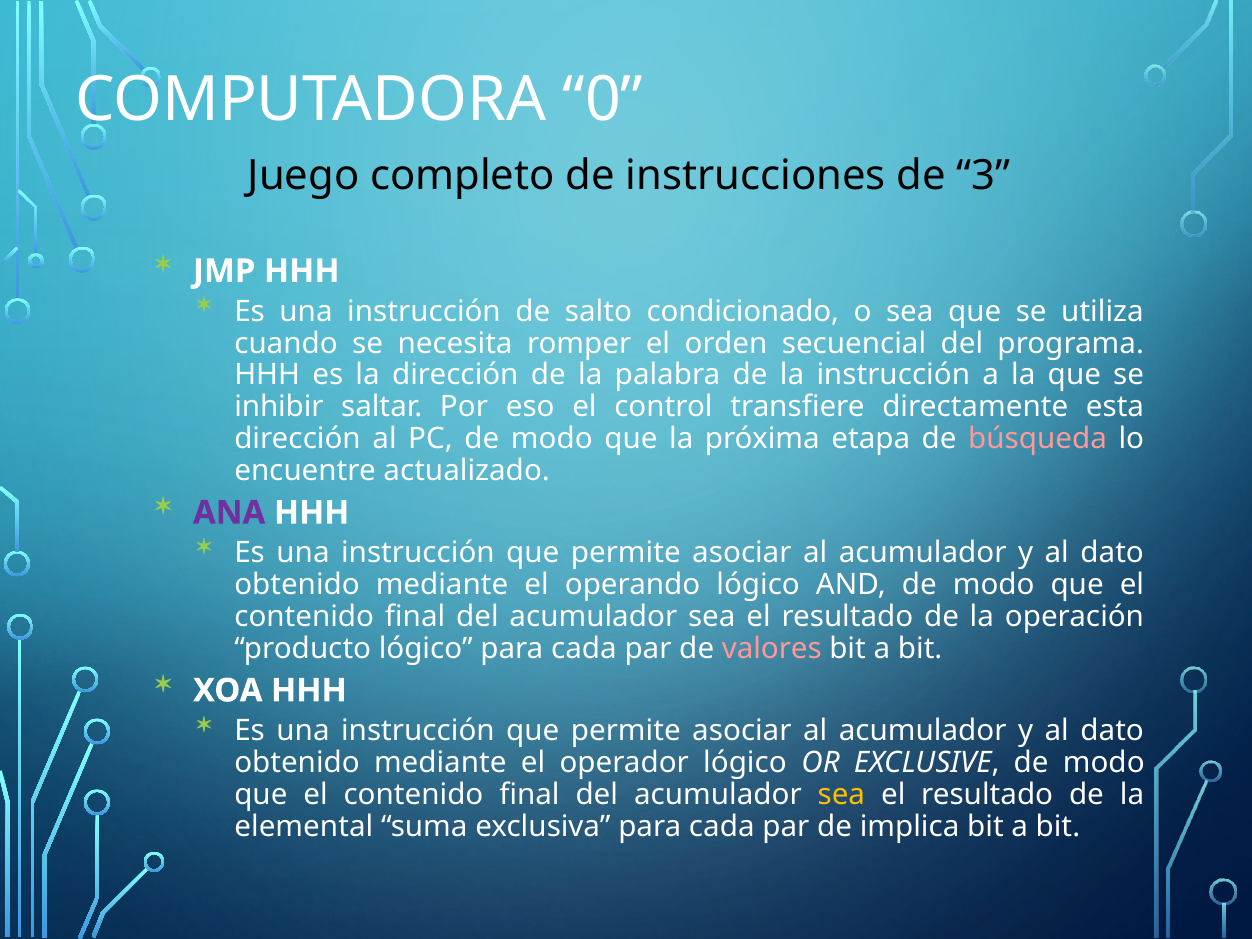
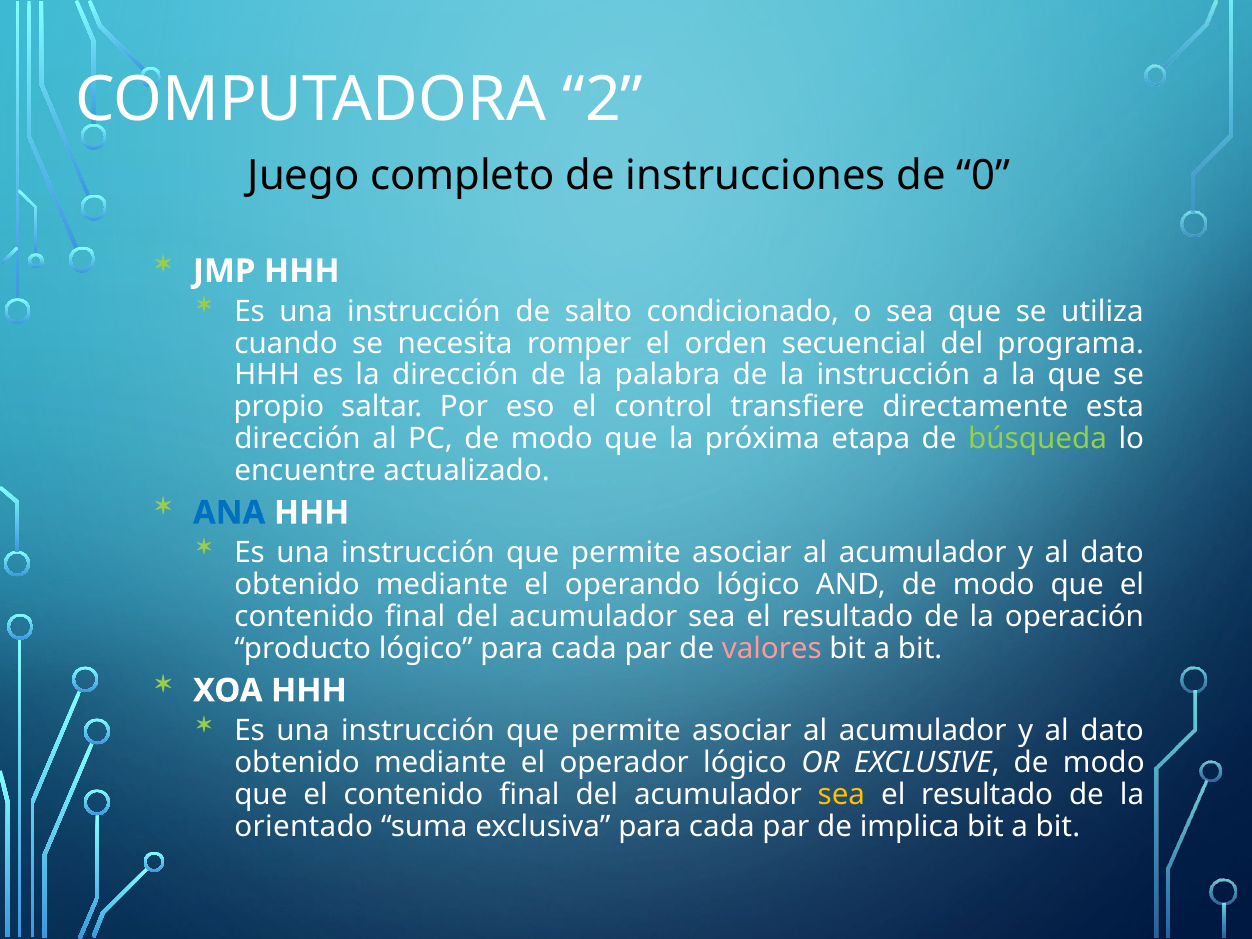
0: 0 -> 2 (603, 100)
3: 3 -> 0 (983, 176)
inhibir: inhibir -> propio (279, 407)
búsqueda colour: pink -> light green (1038, 439)
ANA colour: purple -> blue (229, 513)
elemental: elemental -> orientado (304, 827)
